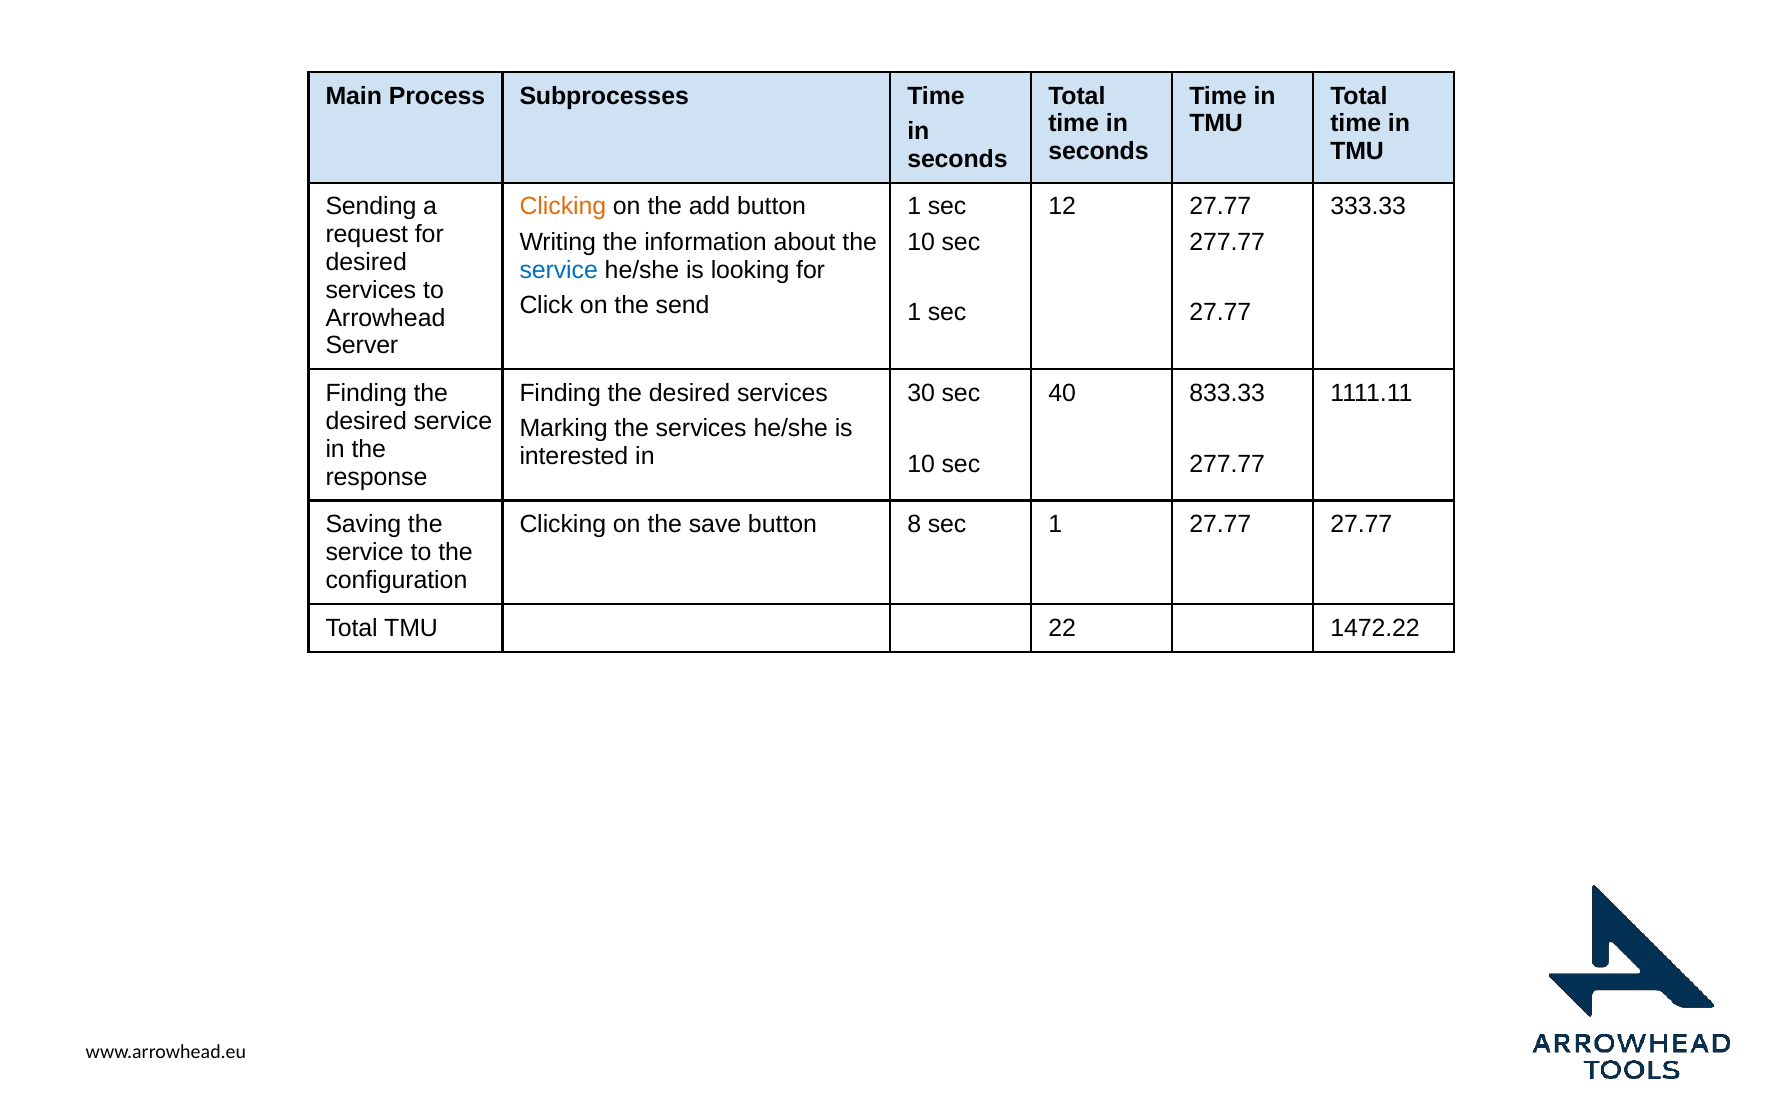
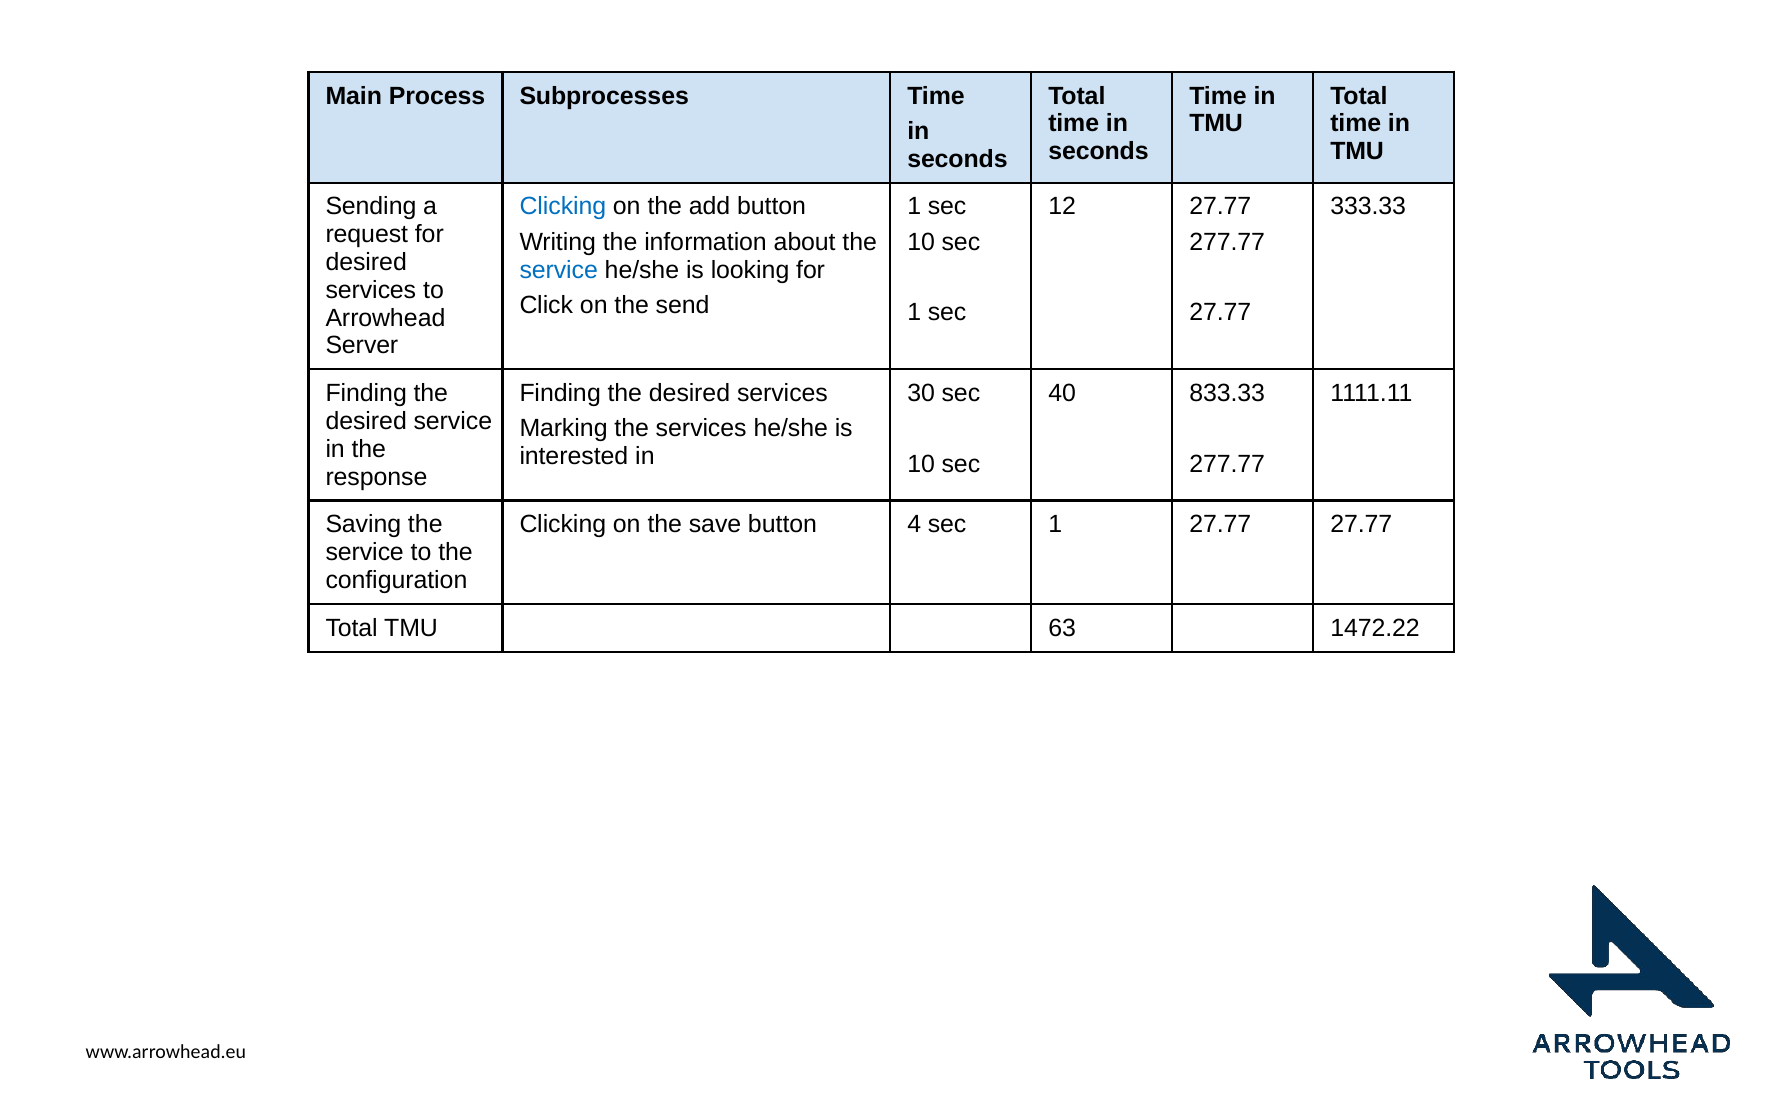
Clicking colour: orange -> blue (563, 207)
8: 8 -> 4 (914, 524)
22: 22 -> 63 (1062, 628)
